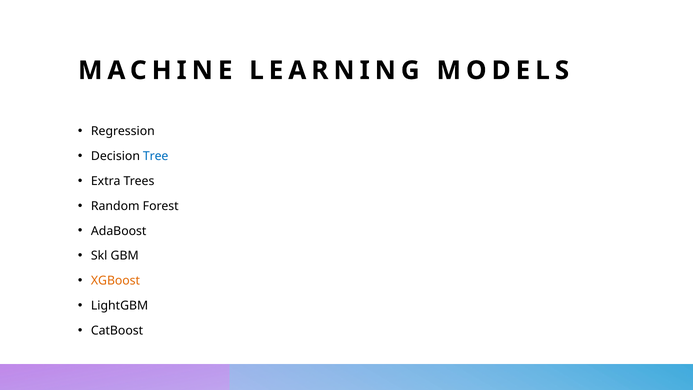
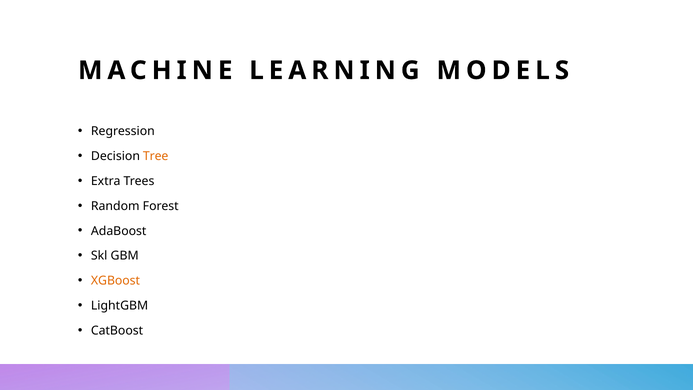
Tree colour: blue -> orange (156, 156)
